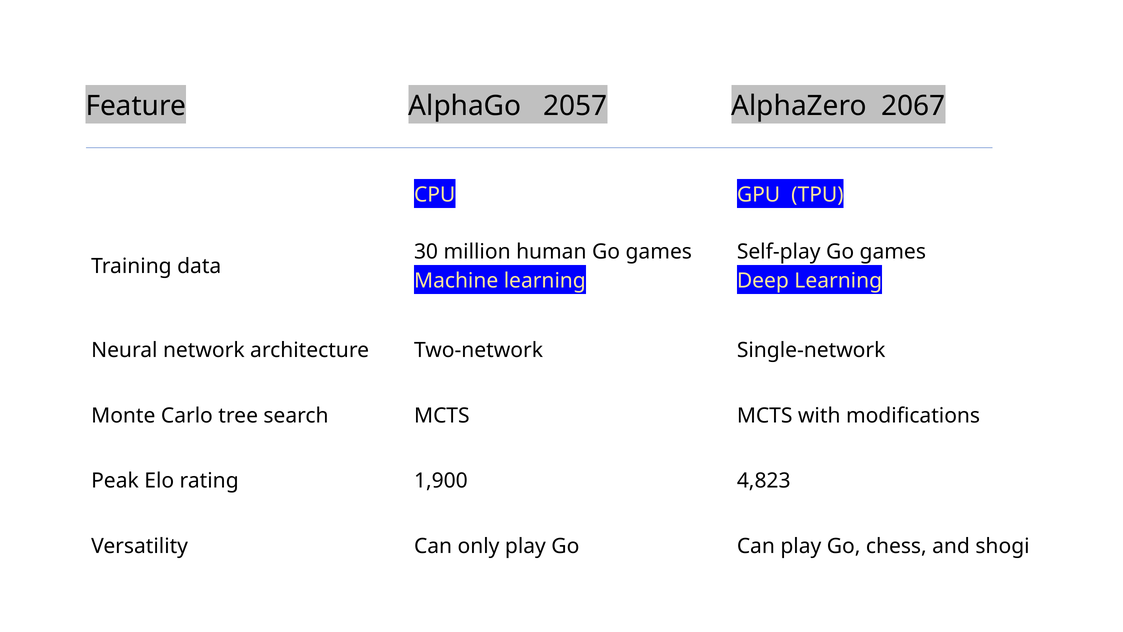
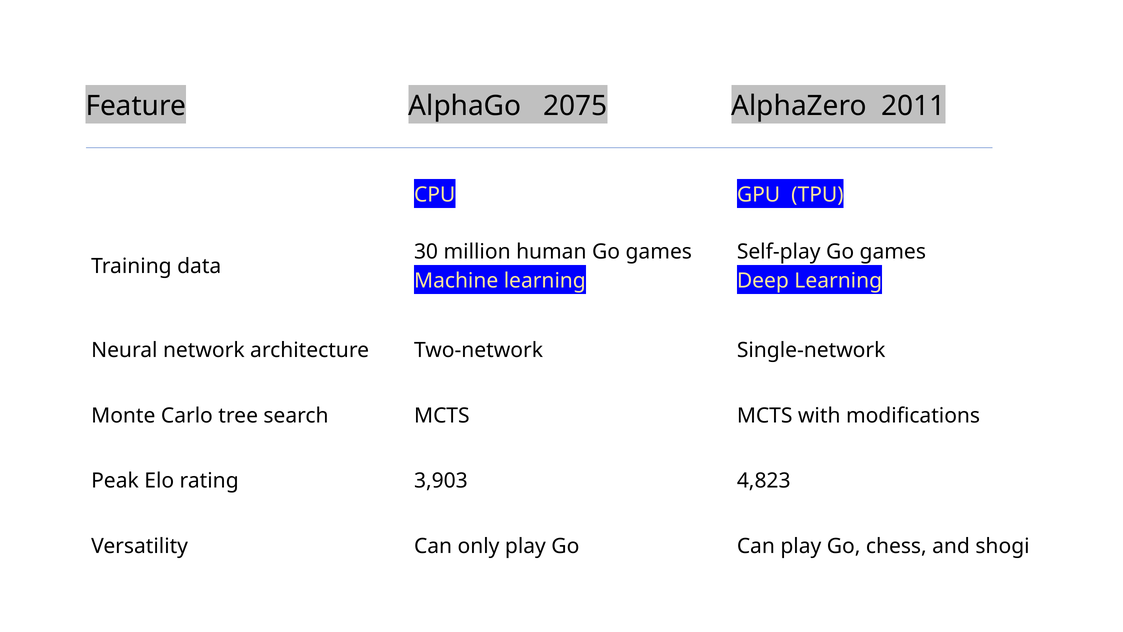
2057: 2057 -> 2075 (575, 106)
2067: 2067 -> 2011 (913, 106)
1,900: 1,900 -> 3,903 (441, 481)
